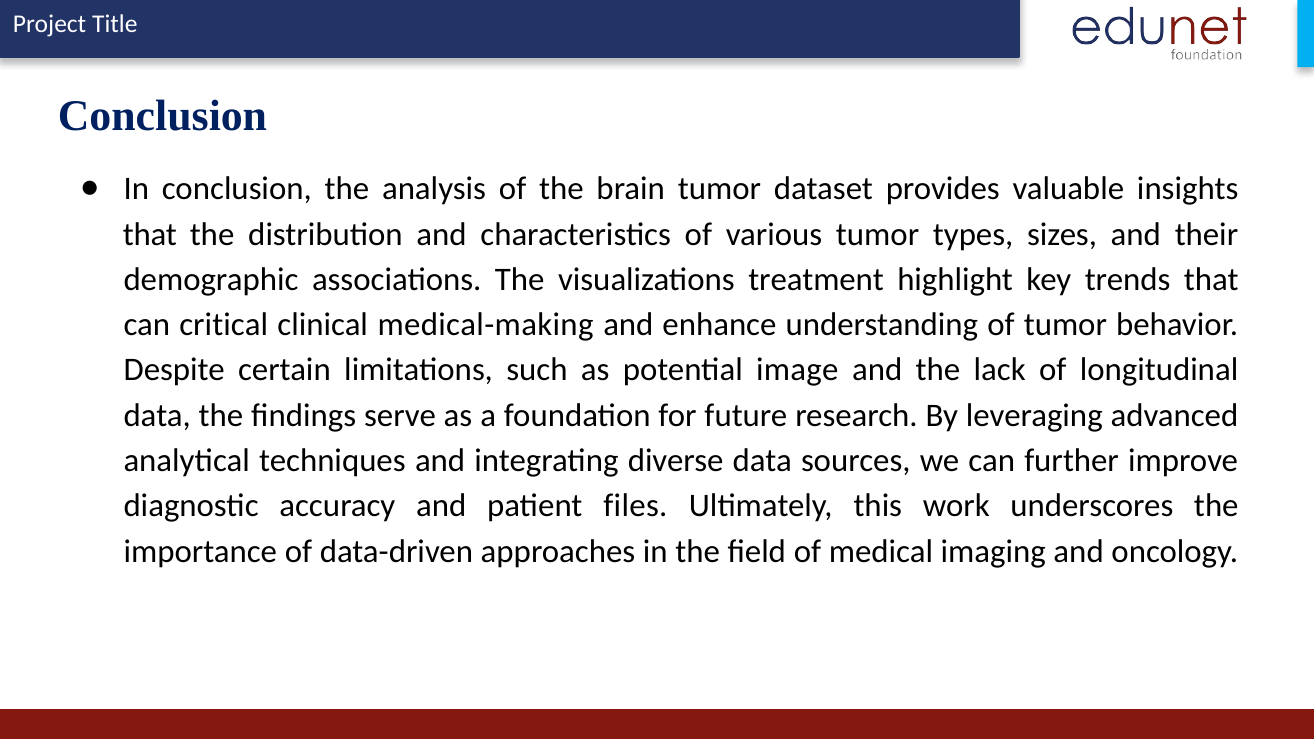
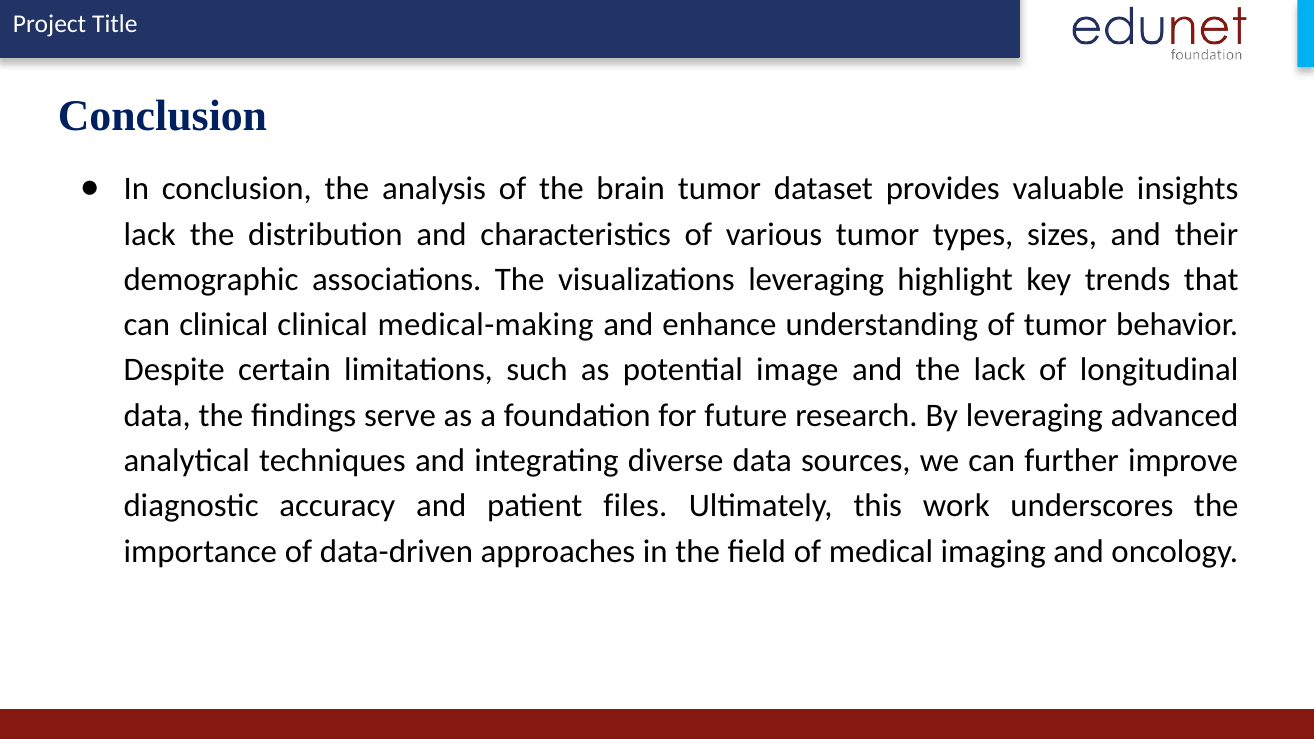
that: that -> lack (150, 234)
visualizations treatment: treatment -> leveraging (816, 280)
can critical: critical -> clinical (224, 325)
